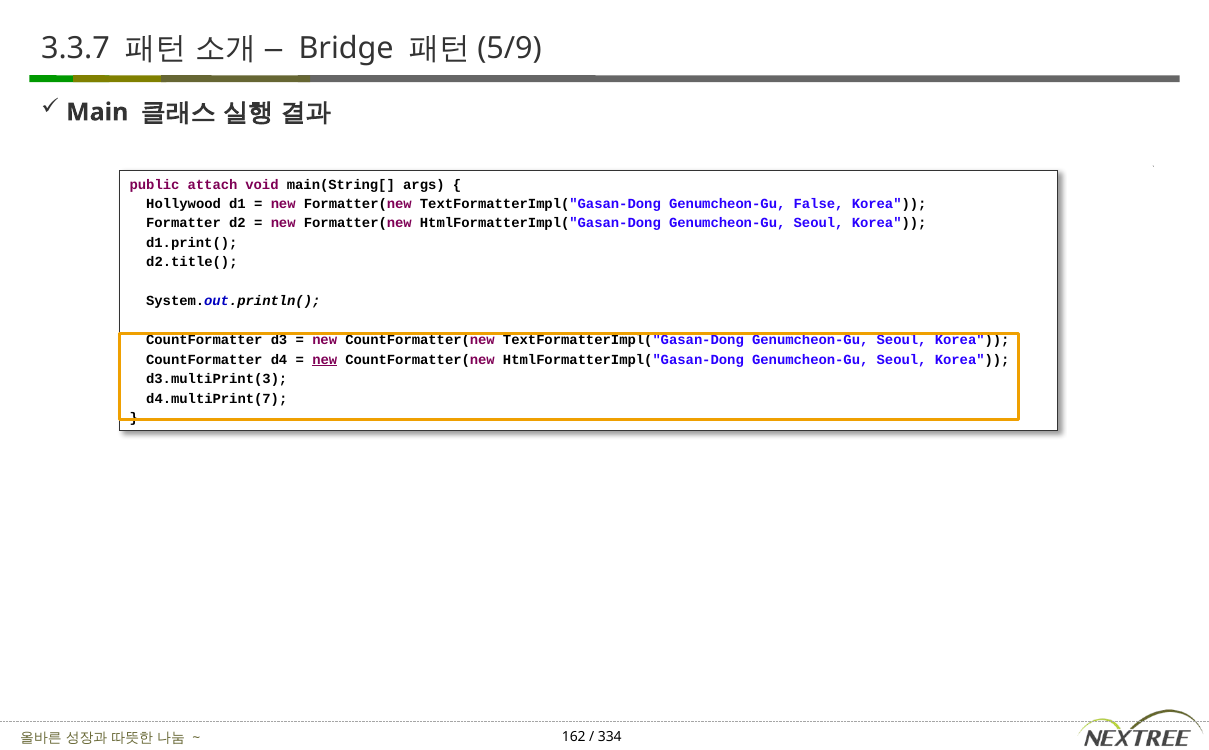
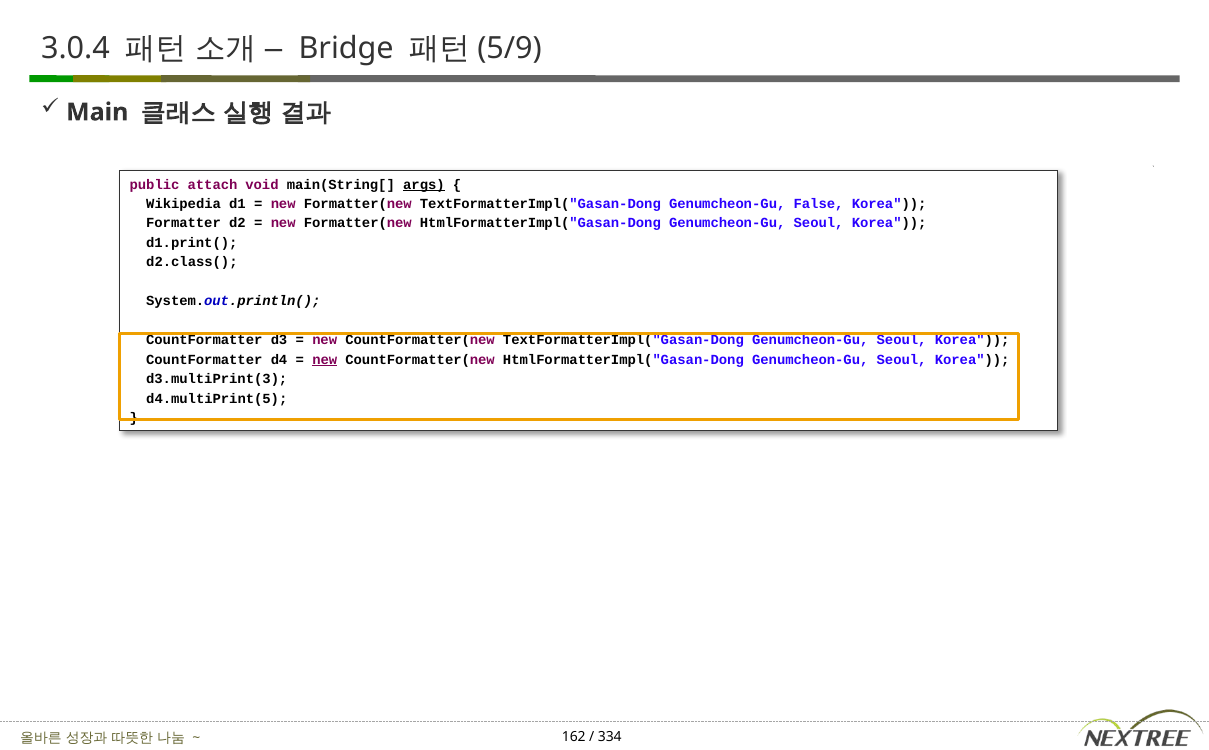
3.3.7: 3.3.7 -> 3.0.4 (75, 49)
args underline: none -> present (424, 185)
Hollywood: Hollywood -> Wikipedia (184, 204)
d2.title(: d2.title( -> d2.class( (192, 263)
d4.multiPrint(7: d4.multiPrint(7 -> d4.multiPrint(5 (217, 399)
